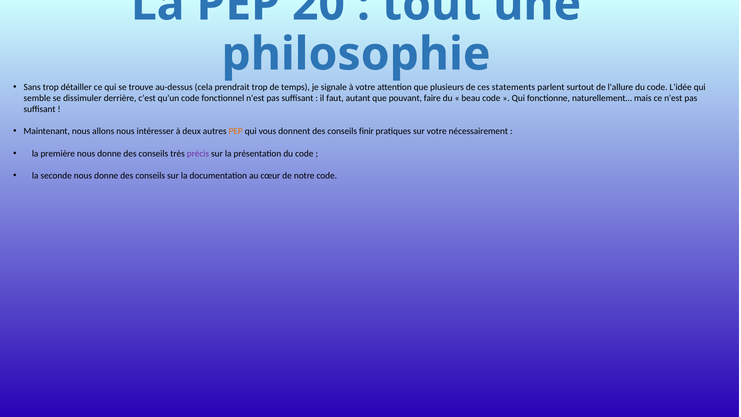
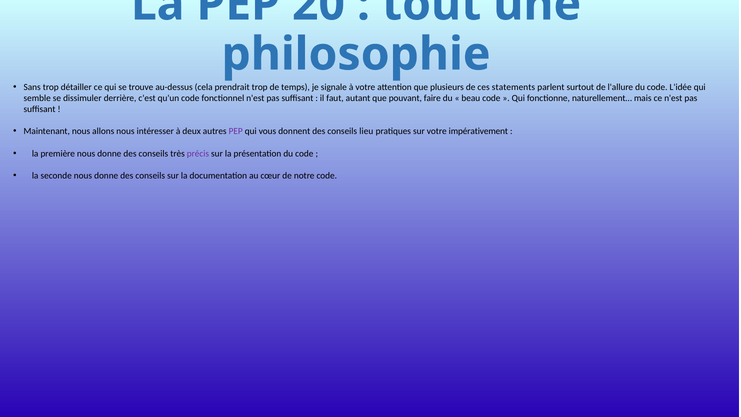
PEP colour: orange -> purple (236, 131)
finir: finir -> lieu (366, 131)
nécessairement: nécessairement -> impérativement (478, 131)
